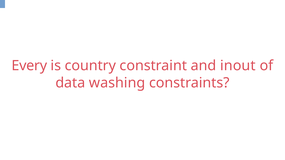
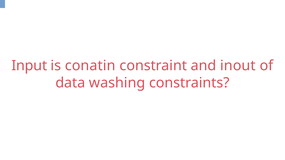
Every: Every -> Input (29, 66)
country: country -> conatin (90, 66)
